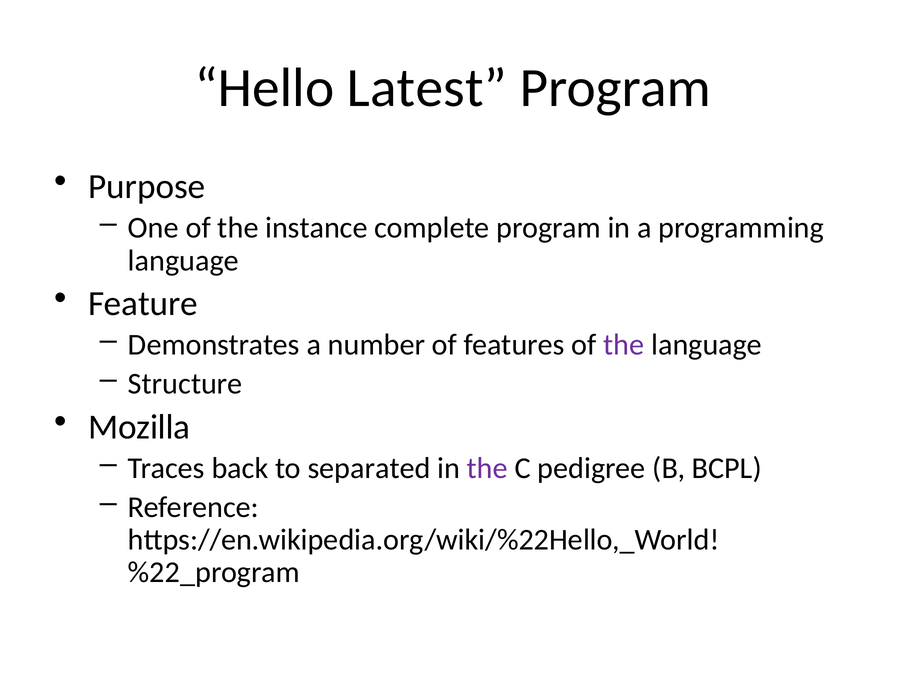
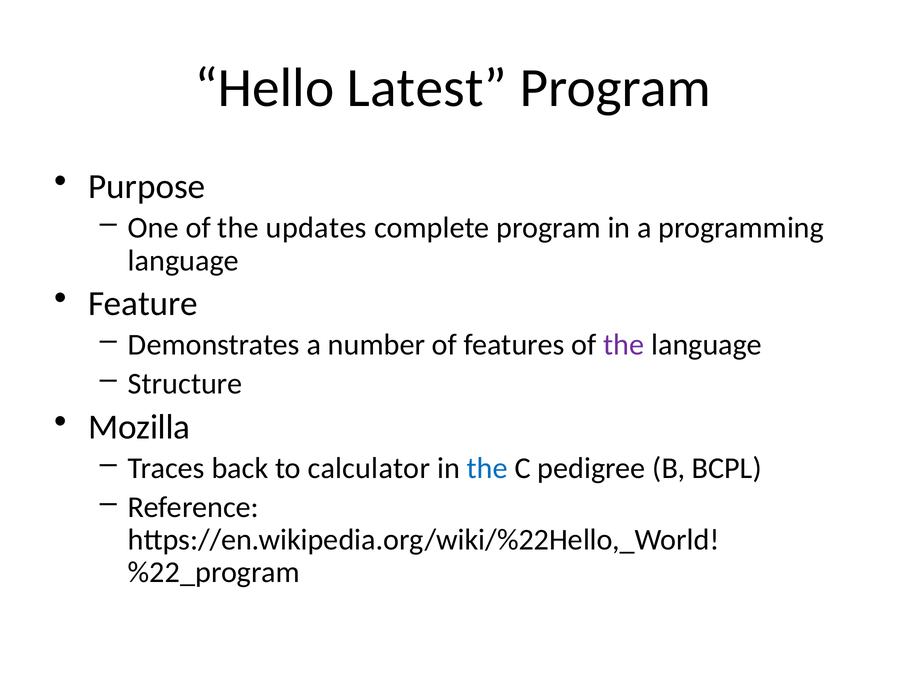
instance: instance -> updates (316, 228)
separated: separated -> calculator (369, 468)
the colour: purple -> blue (487, 468)
